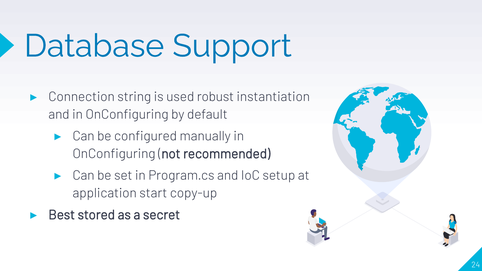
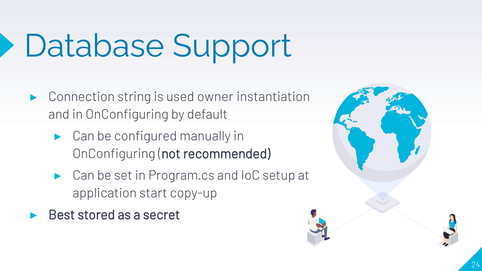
robust: robust -> owner (215, 97)
